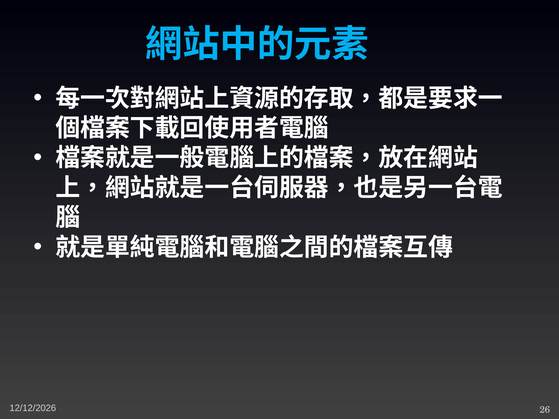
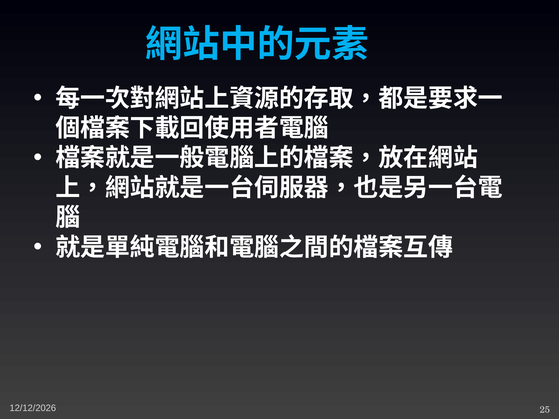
26: 26 -> 25 (545, 410)
